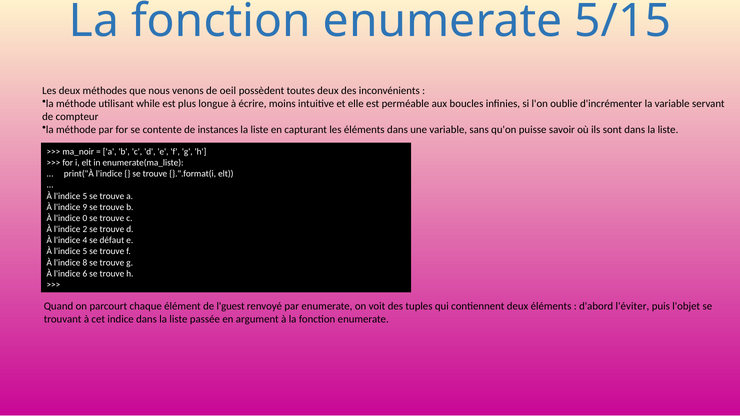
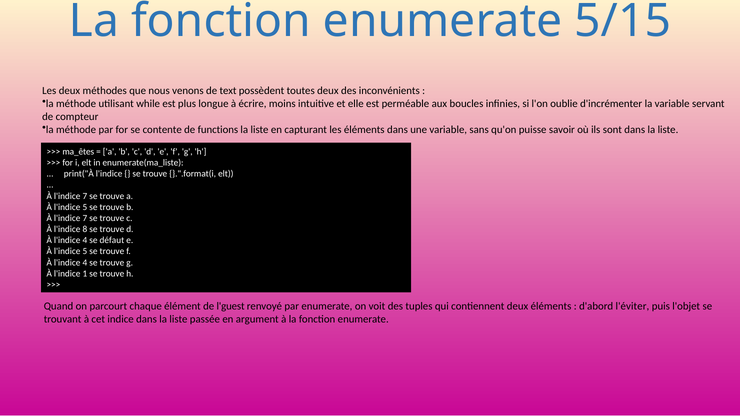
oeil: oeil -> text (228, 91)
instances: instances -> functions (218, 130)
ma_noir: ma_noir -> ma_êtes (78, 152)
5: 5 -> 7 (85, 196)
9: 9 -> 5 (85, 207)
0: 0 -> 7 (85, 218)
2: 2 -> 8 (85, 229)
8: 8 -> 4 (85, 263)
6: 6 -> 1 (85, 274)
